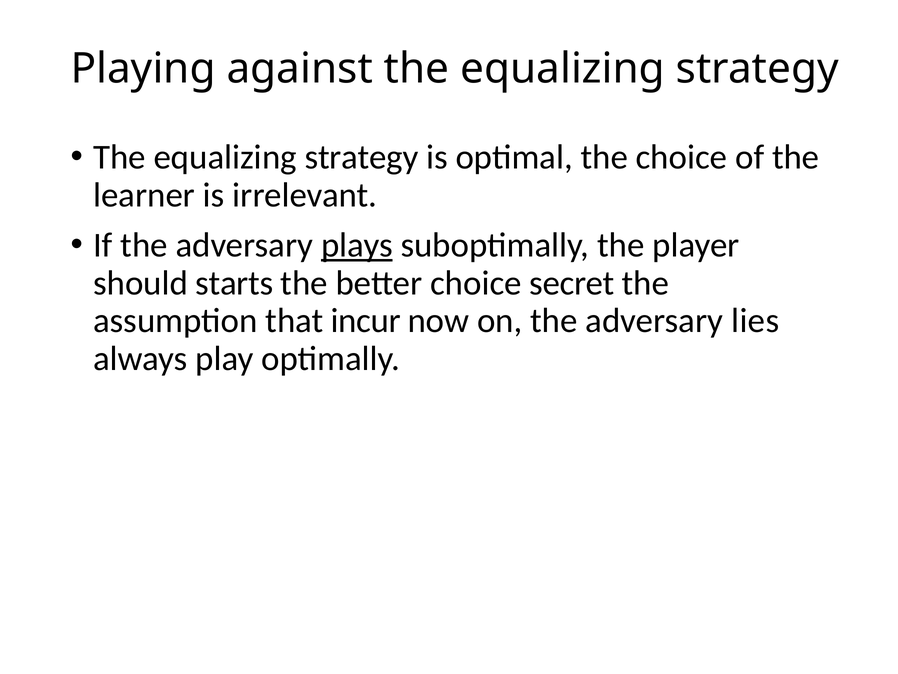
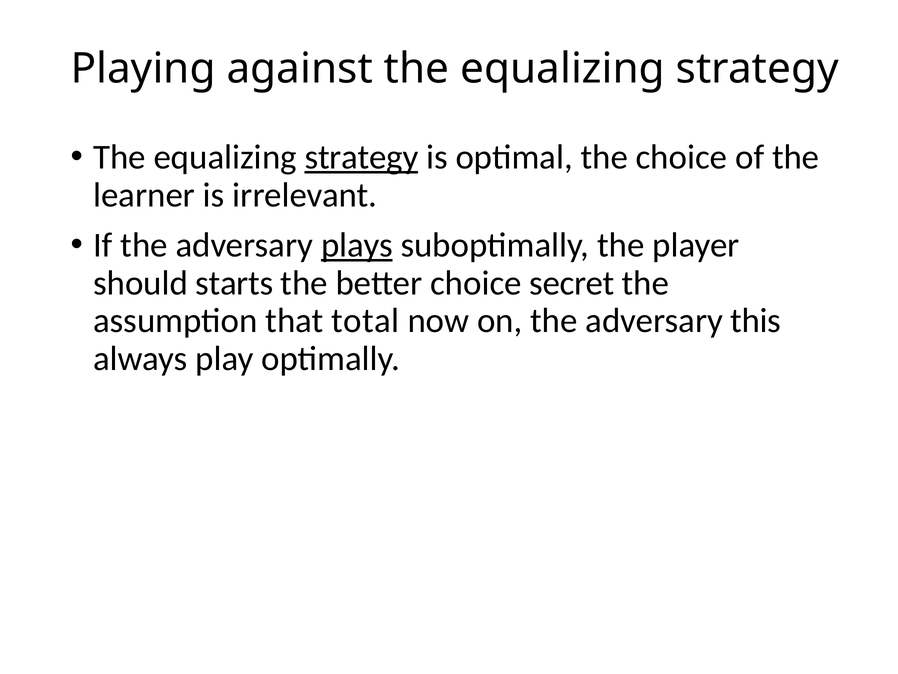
strategy underline: none -> present (362, 157)
incur: incur -> total (365, 321)
lies: lies -> this (756, 321)
